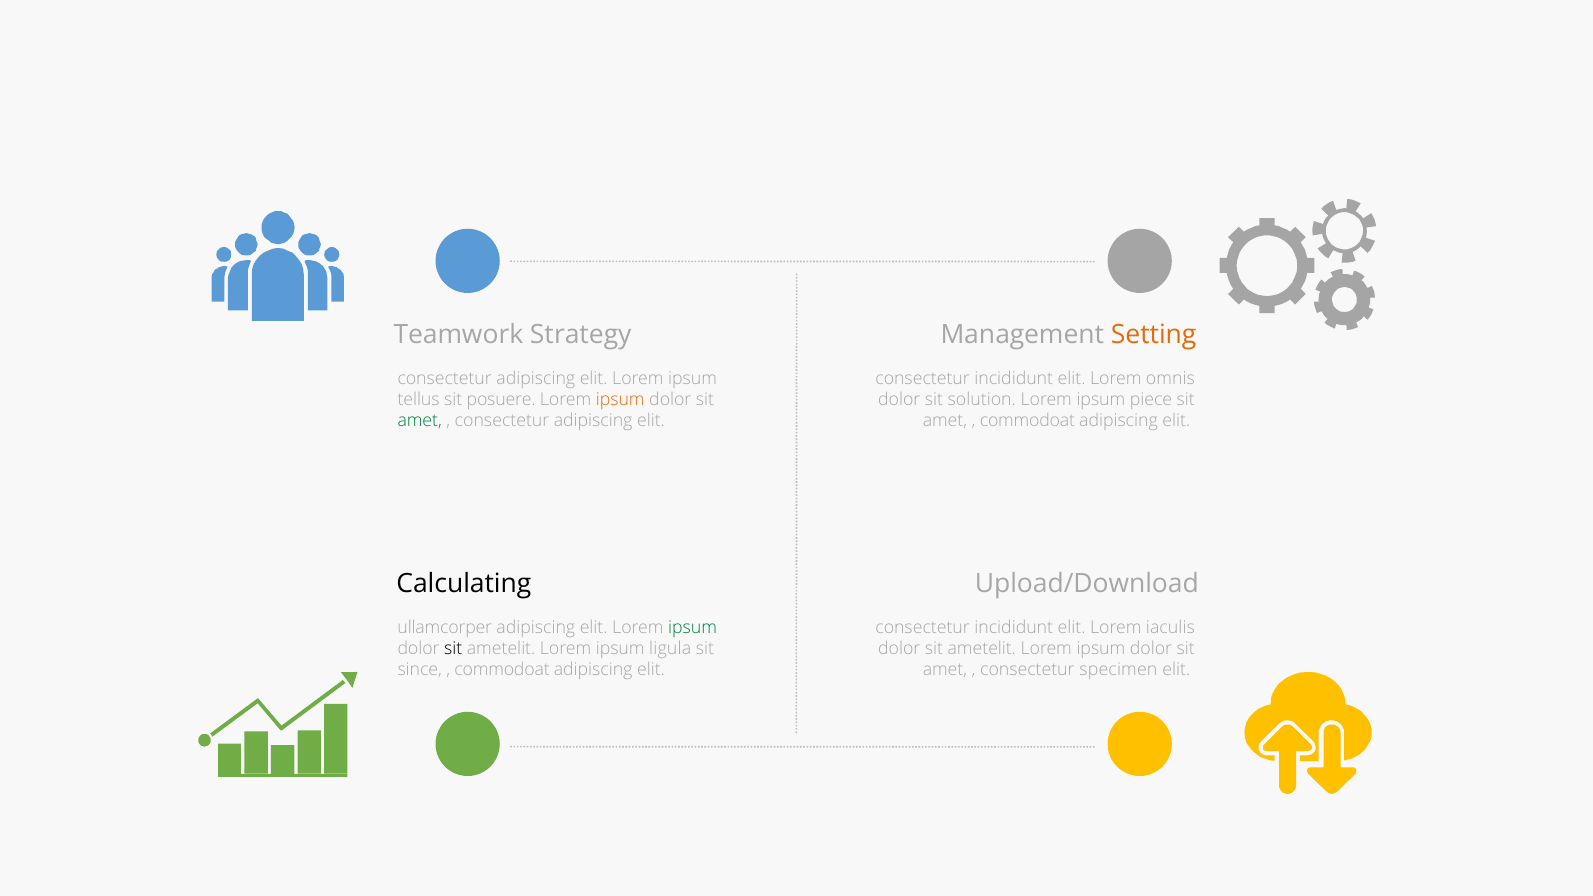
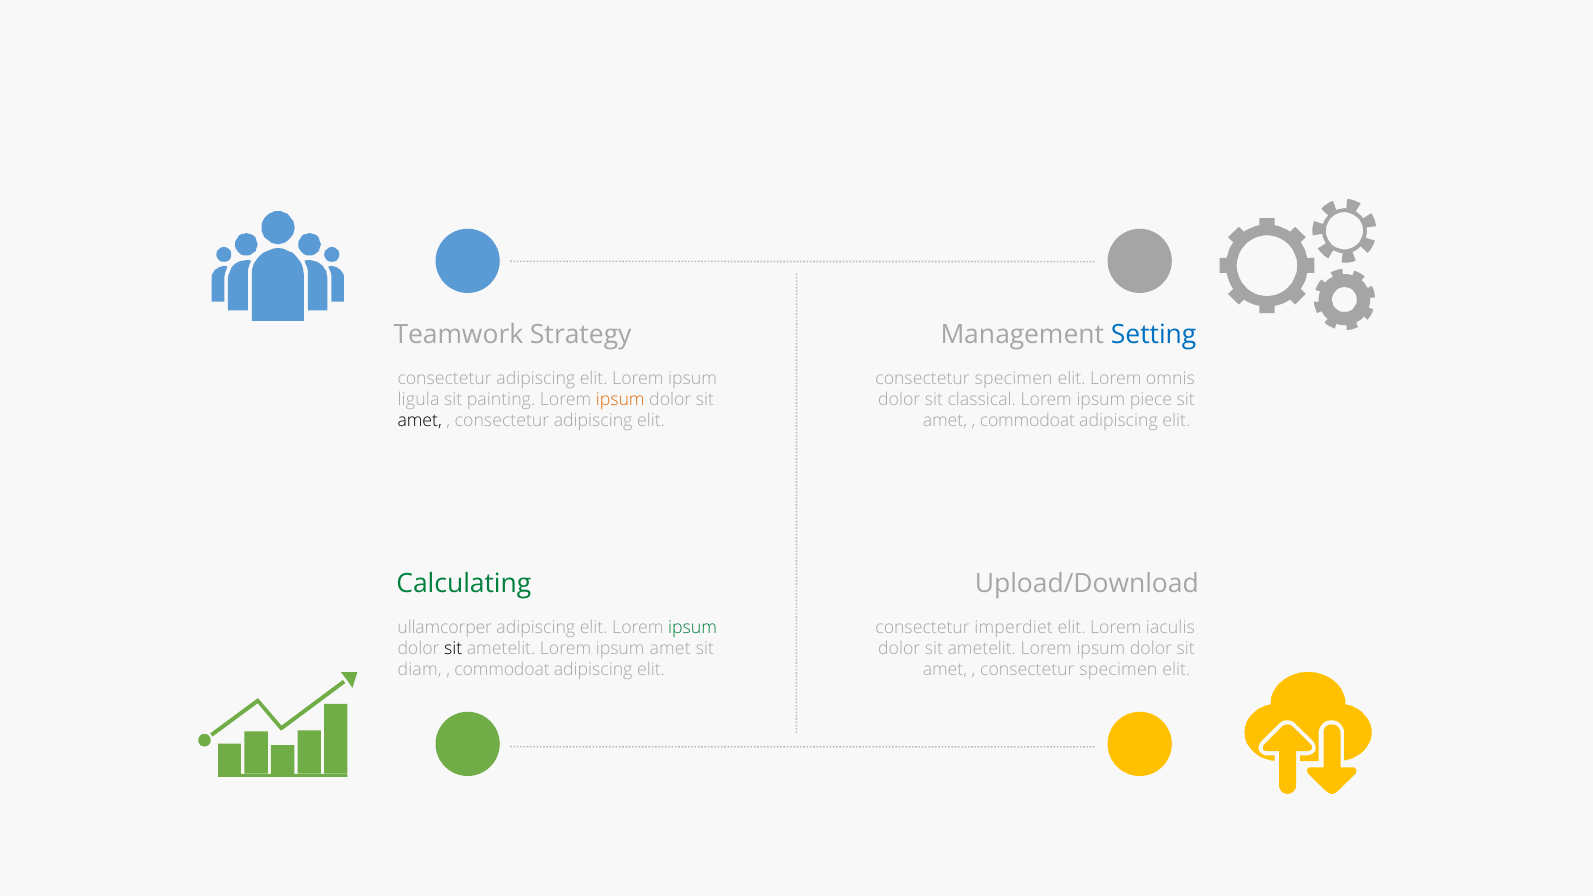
Setting colour: orange -> blue (1154, 335)
incididunt: incididunt -> specimen (1014, 379)
tellus: tellus -> ligula (418, 400)
posuere: posuere -> painting (501, 400)
solution: solution -> classical (982, 400)
amet colour: green -> black (420, 421)
Calculating colour: black -> green (464, 584)
incididunt: incididunt -> imperdiet (1014, 628)
ipsum ligula: ligula -> amet (670, 649)
since: since -> diam (420, 670)
